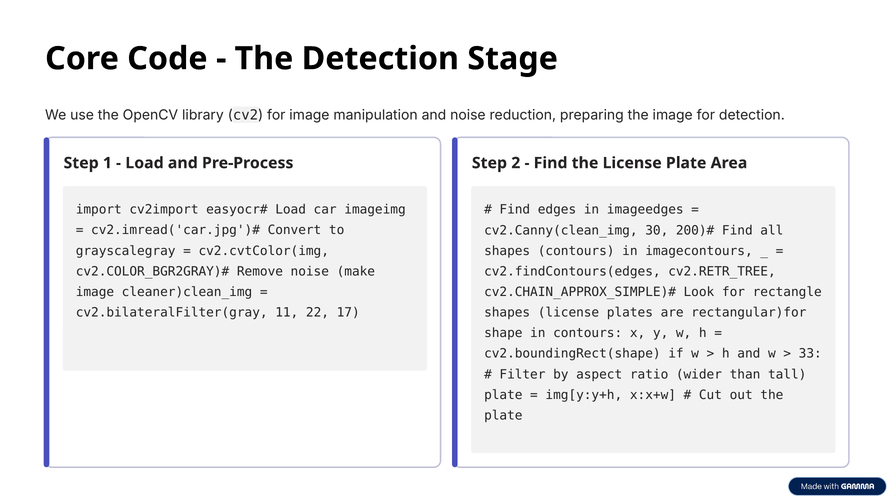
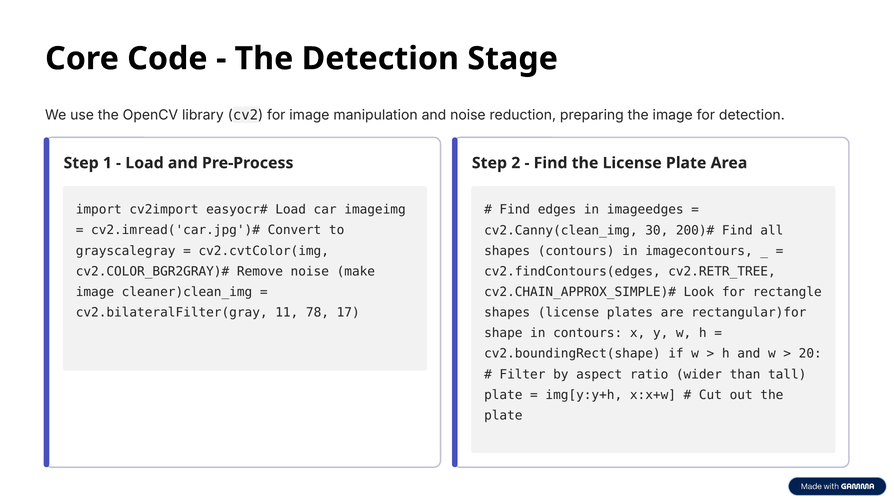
22: 22 -> 78 (318, 312)
33: 33 -> 20 (810, 354)
